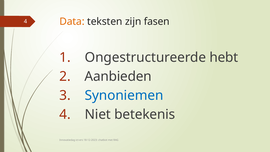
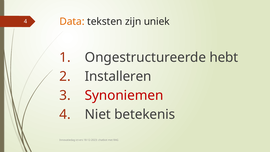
fasen: fasen -> uniek (157, 22)
Aanbieden: Aanbieden -> Installeren (118, 76)
Synoniemen colour: blue -> red (124, 95)
